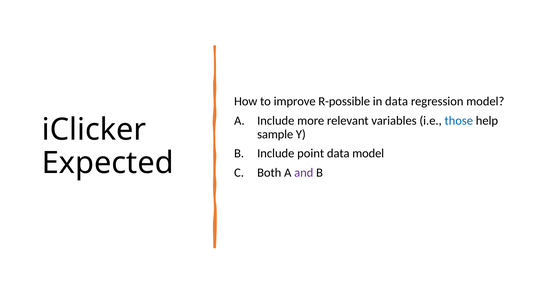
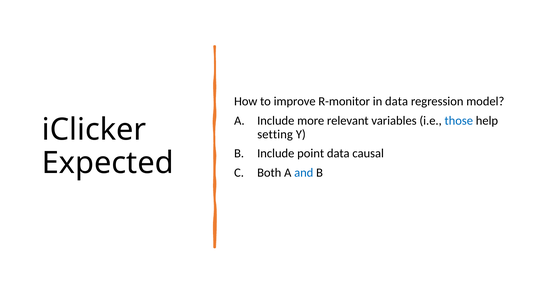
R-possible: R-possible -> R-monitor (344, 101)
sample: sample -> setting (275, 134)
data model: model -> causal (368, 153)
and colour: purple -> blue (304, 173)
